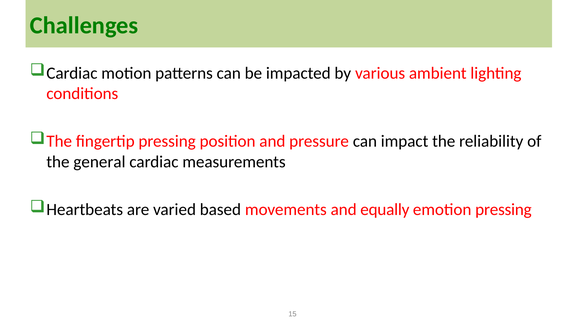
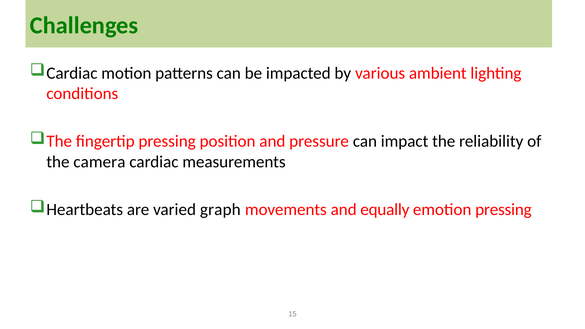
general: general -> camera (99, 162)
based: based -> graph (220, 210)
